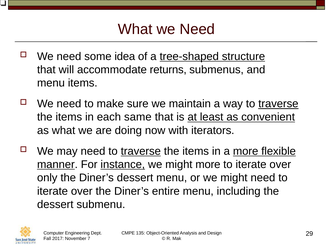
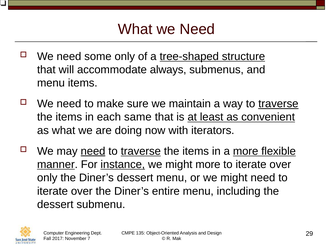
some idea: idea -> only (125, 56)
returns: returns -> always (168, 70)
need underline: none -> present (93, 151)
